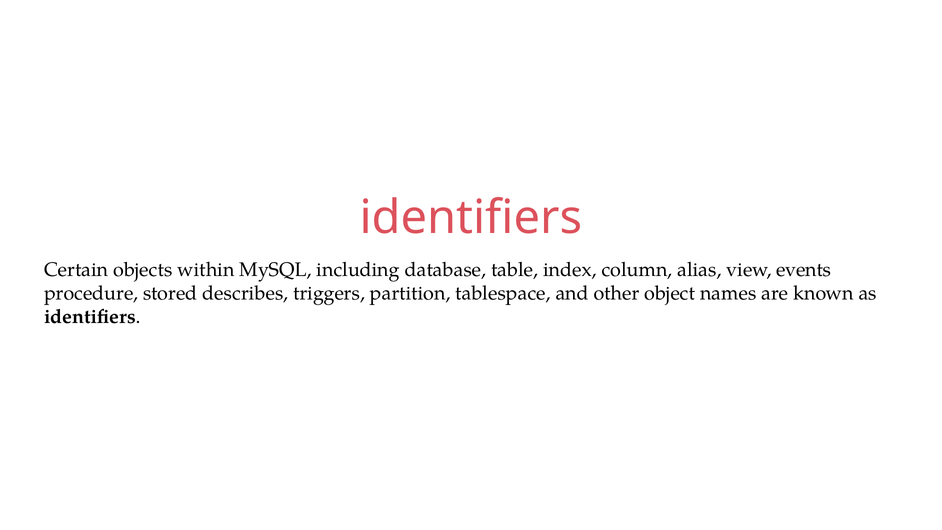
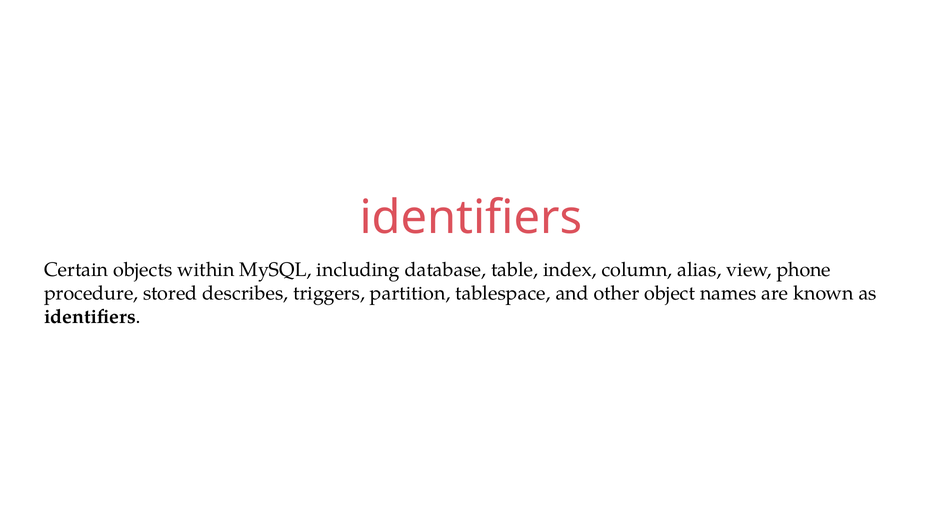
events: events -> phone (804, 270)
